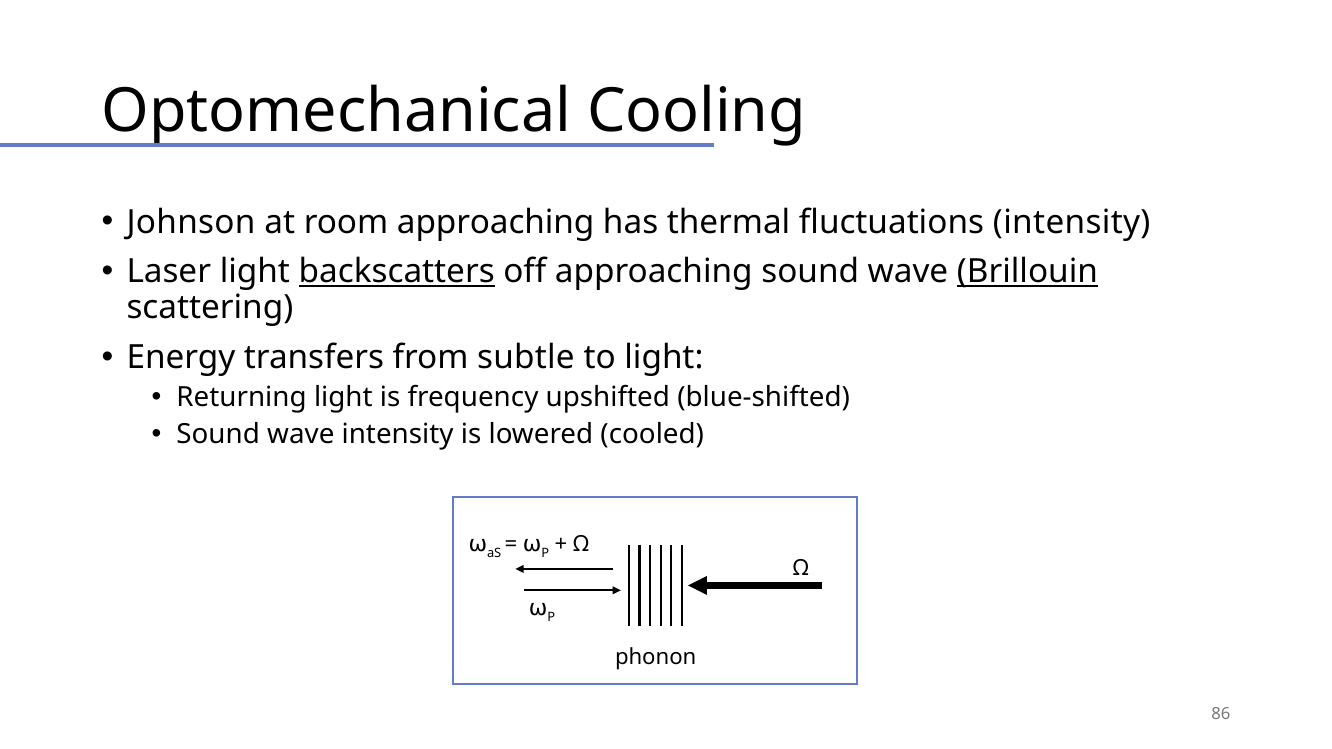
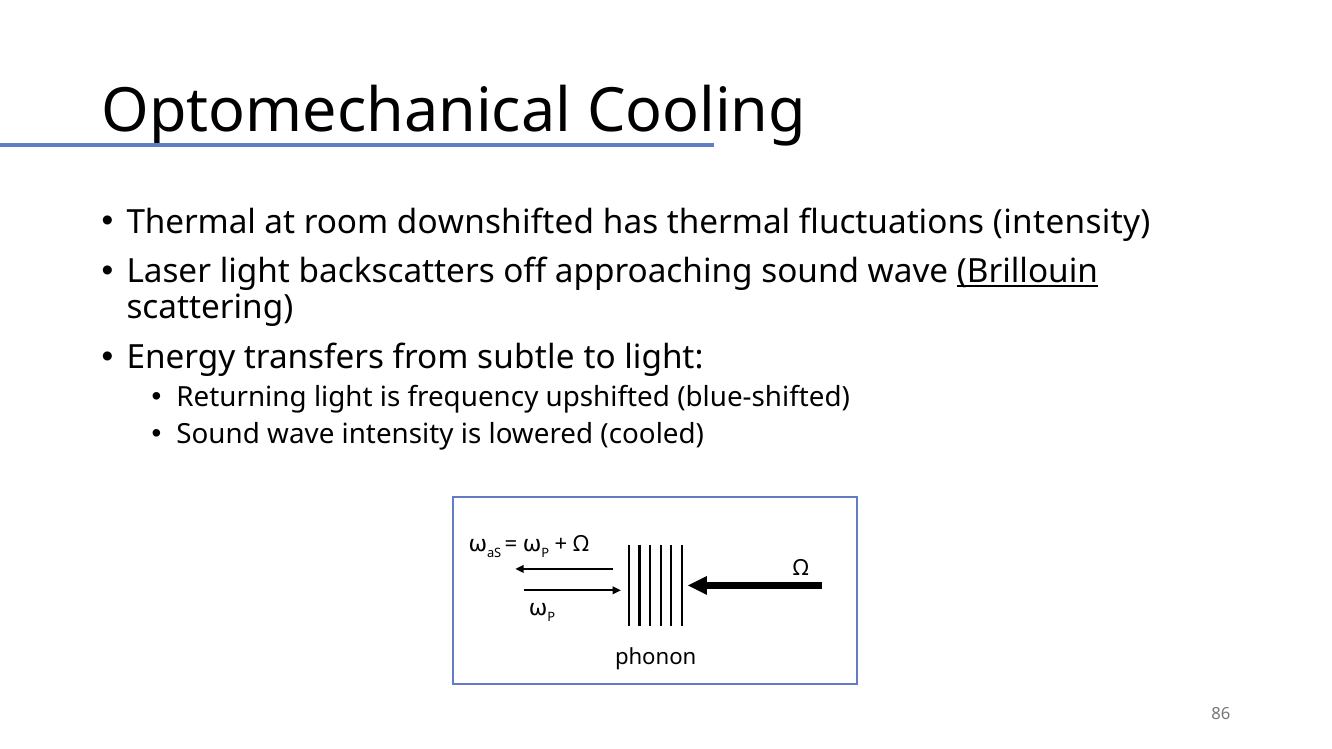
Johnson: Johnson -> Thermal (191, 222)
room approaching: approaching -> downshifted (496, 222)
backscatters underline: present -> none (397, 272)
